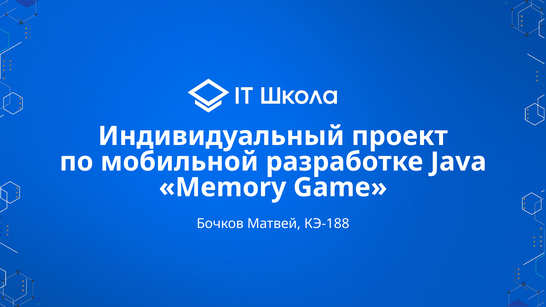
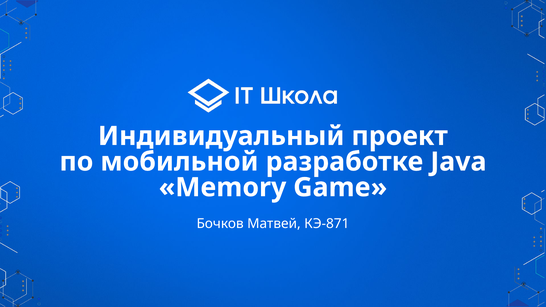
КЭ-188: КЭ-188 -> КЭ-871 (327, 224)
